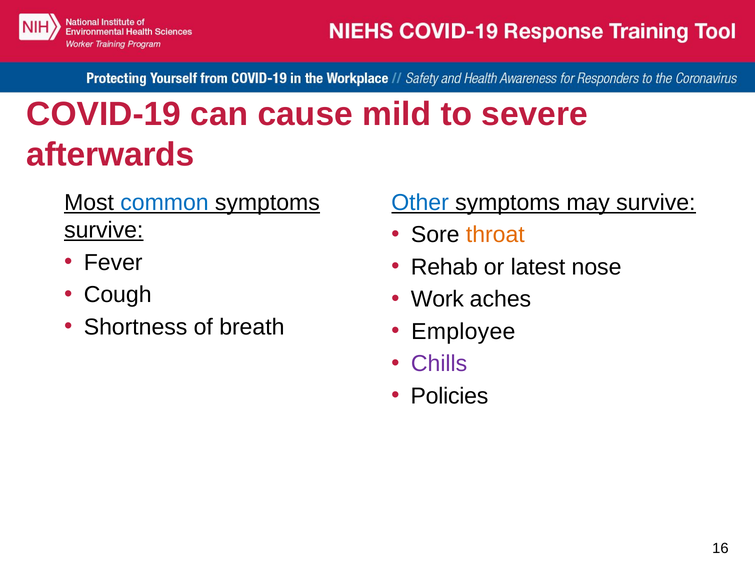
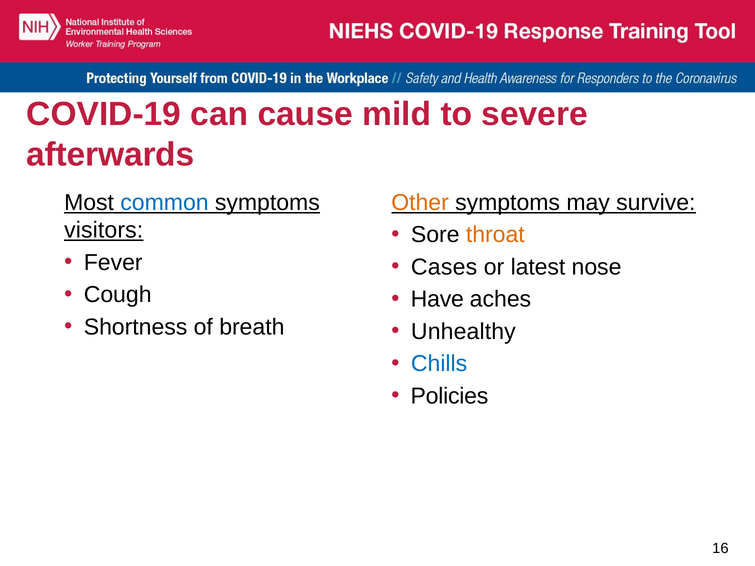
Other colour: blue -> orange (420, 203)
survive: survive -> visitors (104, 230)
Rehab: Rehab -> Cases (444, 267)
Work: Work -> Have (437, 299)
Employee: Employee -> Unhealthy (463, 332)
Chills colour: purple -> blue (439, 364)
